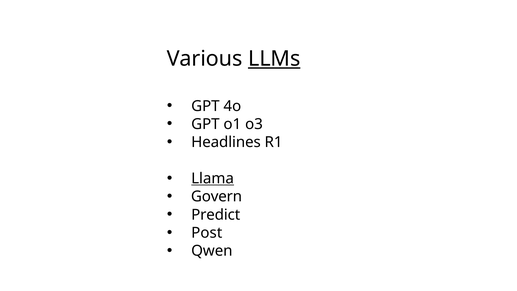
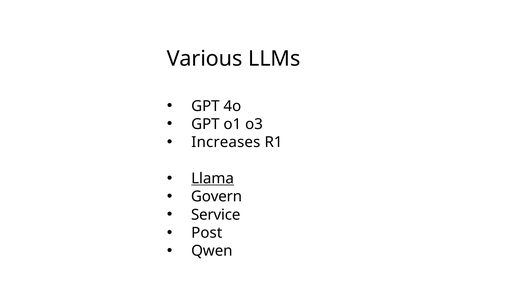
LLMs underline: present -> none (274, 59)
Headlines: Headlines -> Increases (226, 142)
Predict: Predict -> Service (216, 215)
